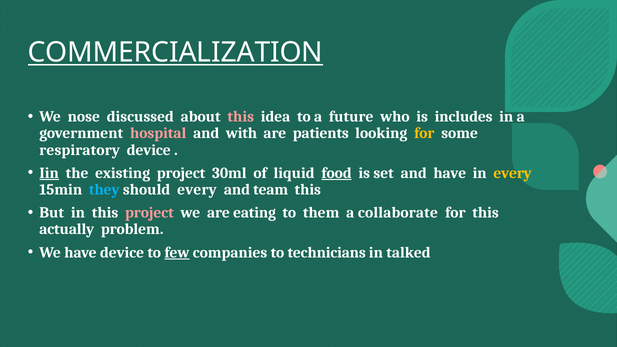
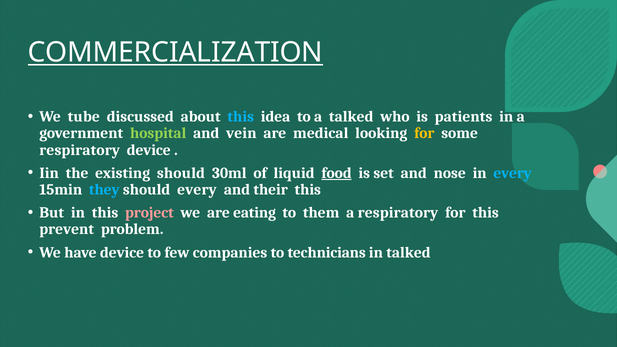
nose: nose -> tube (84, 117)
this colour: pink -> light blue (241, 117)
a future: future -> talked (351, 117)
includes: includes -> patients (464, 117)
hospital colour: pink -> light green (158, 133)
with: with -> vein (241, 133)
patients: patients -> medical (321, 133)
Iin underline: present -> none (49, 173)
existing project: project -> should (181, 173)
and have: have -> nose (450, 173)
every colour: yellow -> light blue (513, 173)
team: team -> their (271, 190)
a collaborate: collaborate -> respiratory (398, 213)
actually: actually -> prevent (67, 229)
few underline: present -> none (177, 253)
